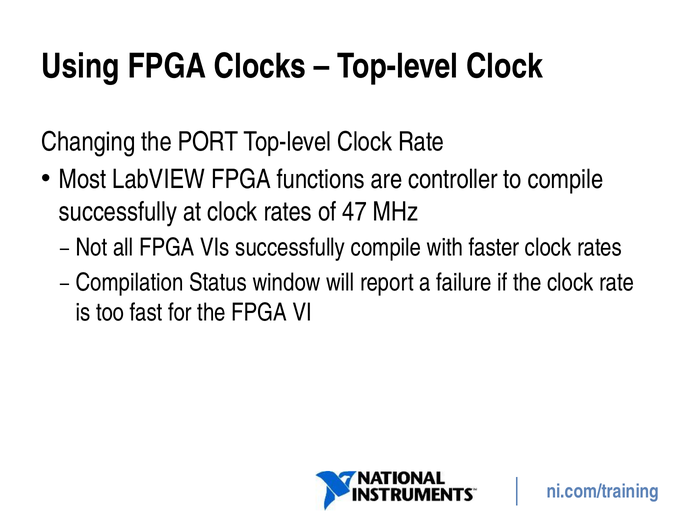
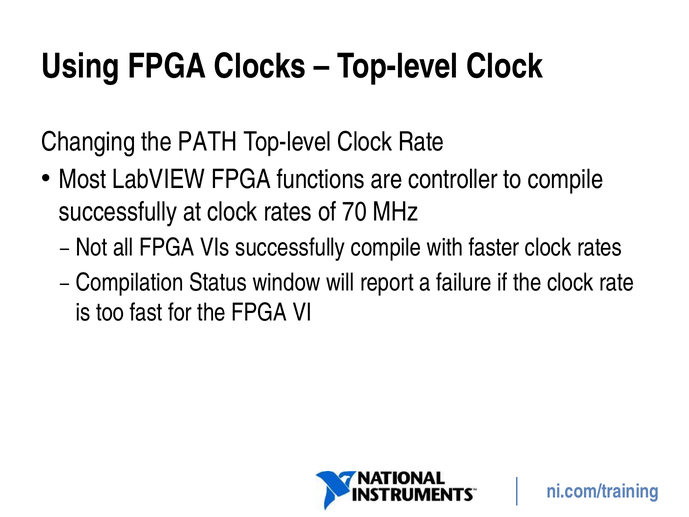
PORT: PORT -> PATH (208, 142)
47: 47 -> 70 (355, 212)
